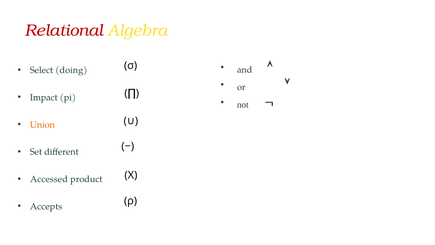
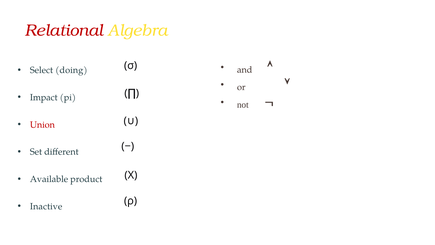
Union colour: orange -> red (42, 125)
Accessed: Accessed -> Available (49, 179)
Accepts: Accepts -> Inactive (46, 206)
